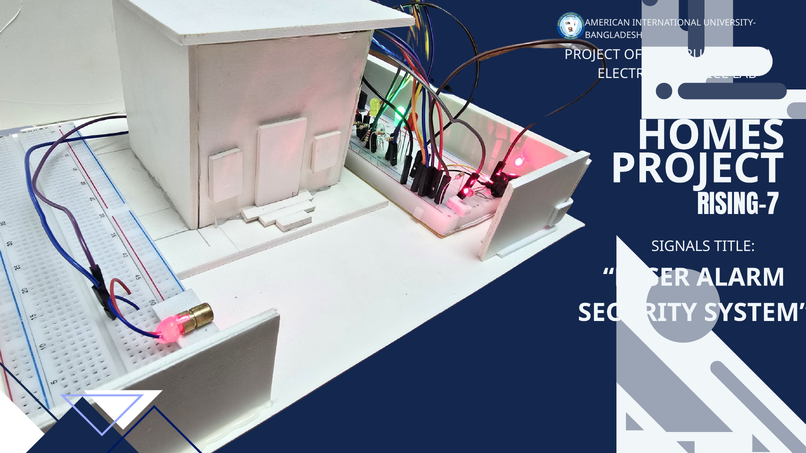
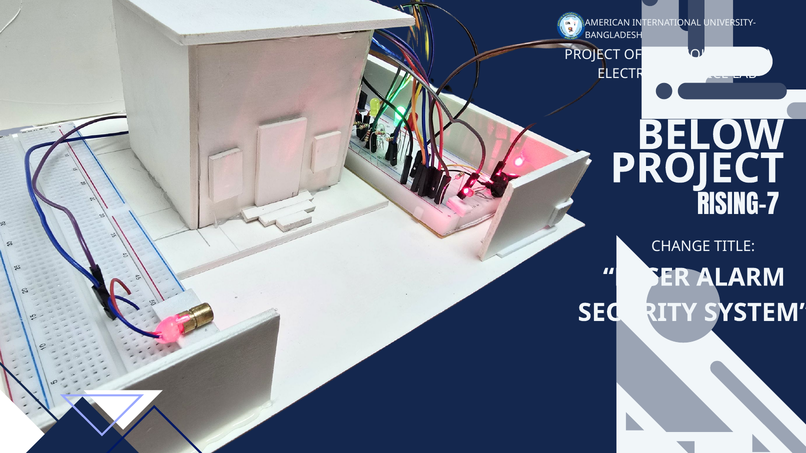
INTERRUPTED: INTERRUPTED -> TECHNOLOGY (691, 55)
HOMES: HOMES -> BELOW (710, 135)
SIGNALS: SIGNALS -> CHANGE (681, 247)
